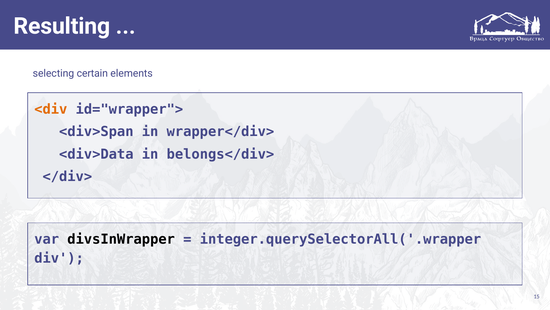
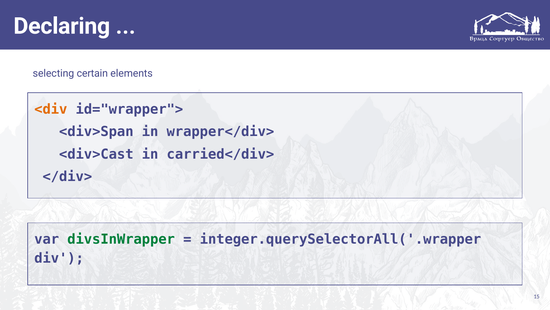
Resulting: Resulting -> Declaring (62, 26)
<div>Data: <div>Data -> <div>Cast (96, 154)
belongs</div>: belongs</div> -> carried</div> (220, 154)
divsInWrapper colour: black -> green (121, 239)
